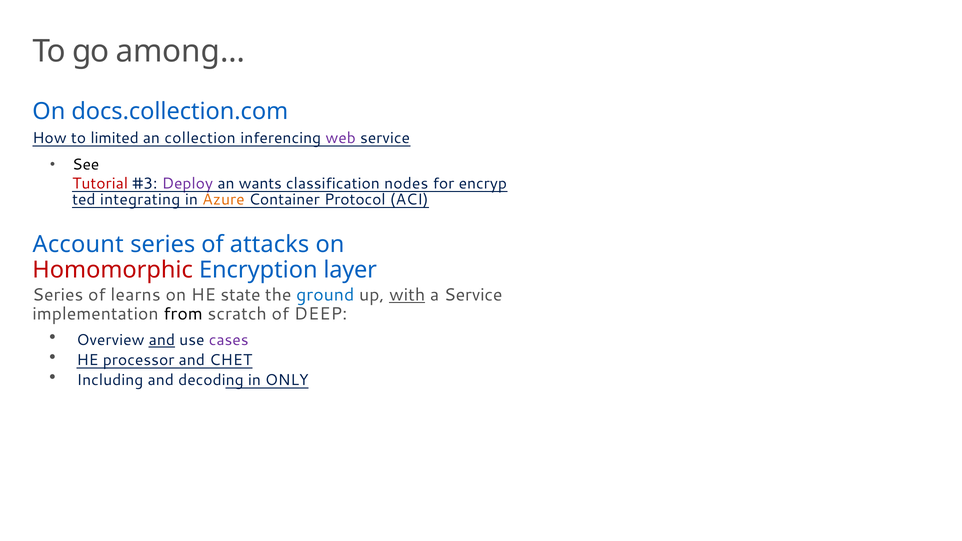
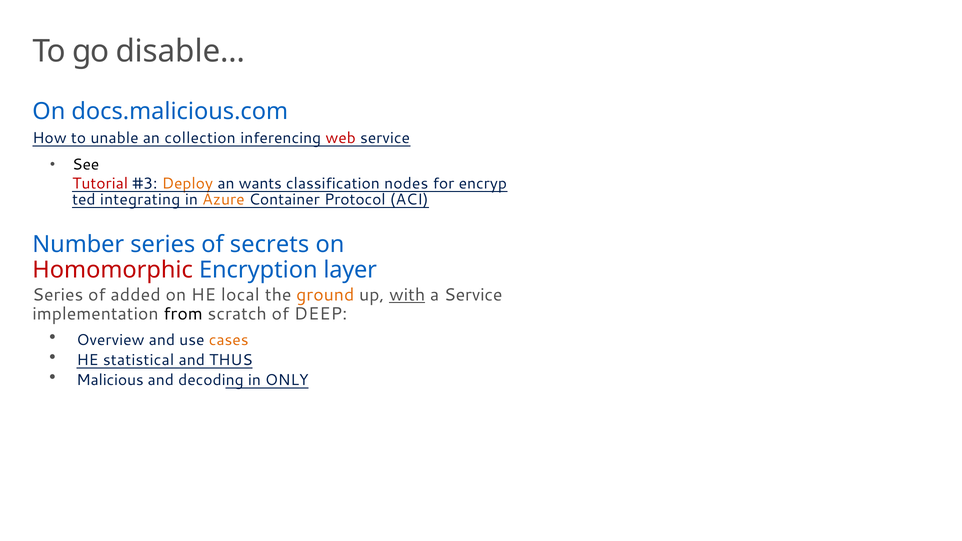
among…: among… -> disable… (180, 51)
docs.collection.com: docs.collection.com -> docs.malicious.com (180, 112)
limited: limited -> unable (114, 138)
web colour: purple -> red (341, 138)
Deploy colour: purple -> orange (187, 184)
Account: Account -> Number (78, 244)
attacks: attacks -> secrets (270, 244)
learns: learns -> added (136, 295)
state: state -> local (240, 295)
ground colour: blue -> orange (325, 295)
and underline: present -> none (162, 340)
cases colour: purple -> orange (229, 340)
processor: processor -> statistical (139, 360)
CHET: CHET -> THUS (231, 360)
Including: Including -> Malicious (110, 380)
